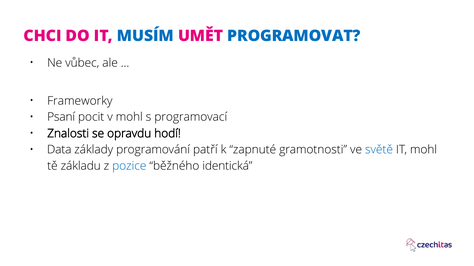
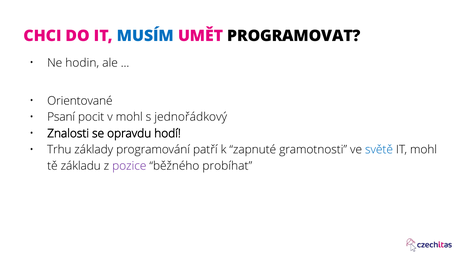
PROGRAMOVAT colour: blue -> black (294, 36)
vůbec: vůbec -> hodin (82, 63)
Frameworky: Frameworky -> Orientované (80, 101)
programovací: programovací -> jednořádkový (191, 117)
Data: Data -> Trhu (59, 150)
pozice colour: blue -> purple (129, 166)
identická: identická -> probíhat (227, 166)
